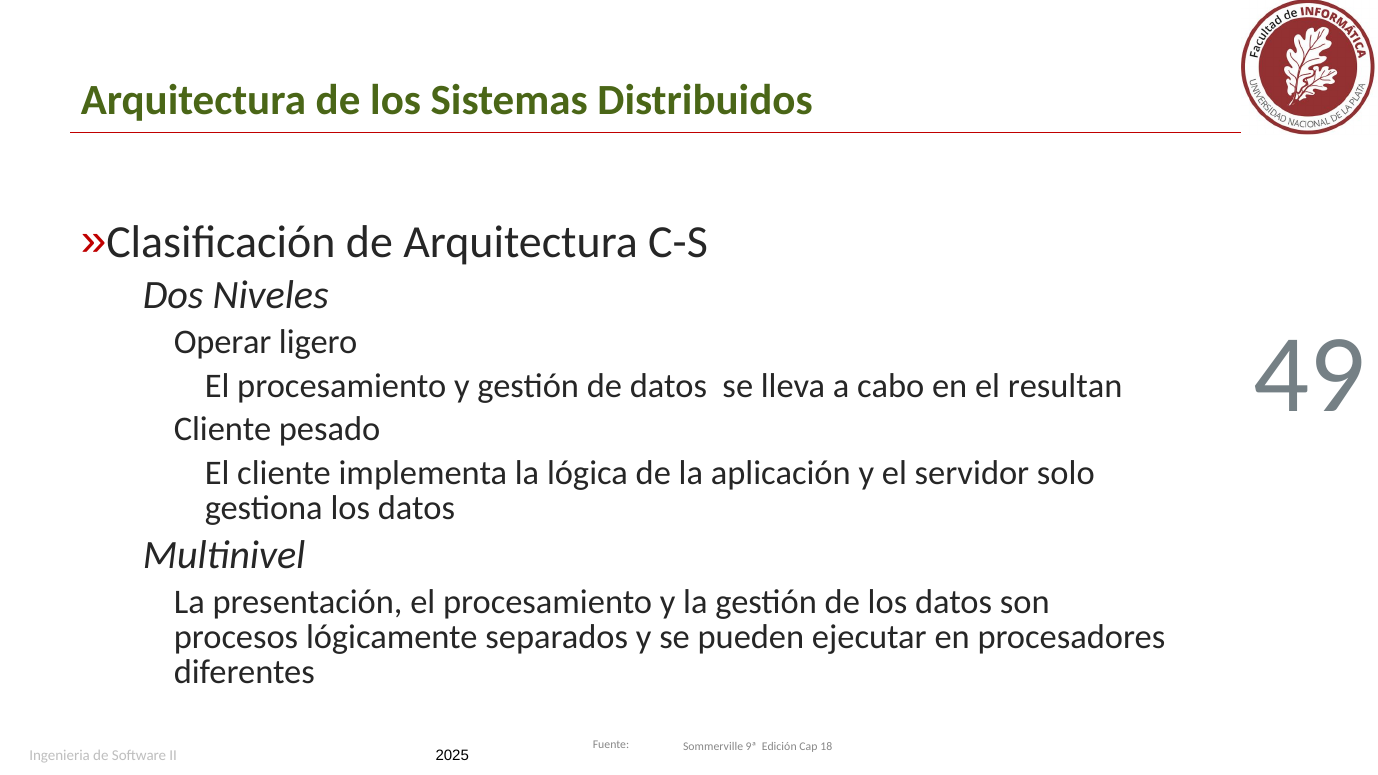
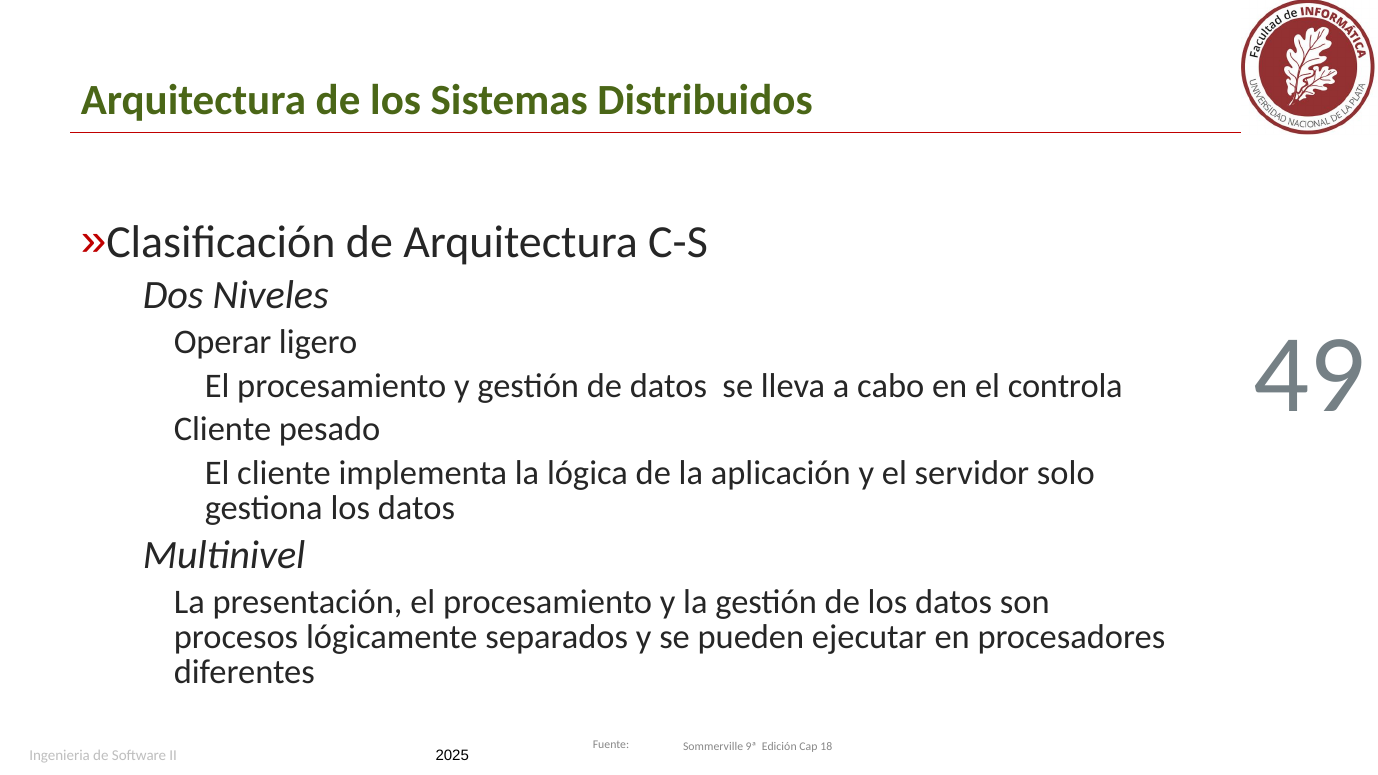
resultan: resultan -> controla (1065, 386)
